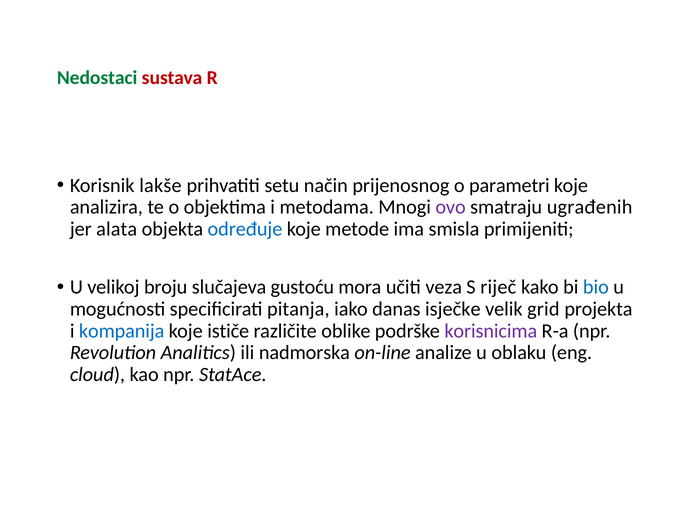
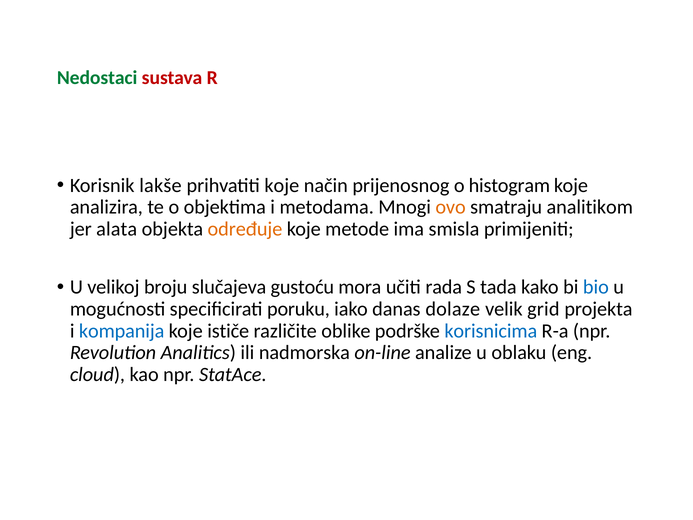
prihvatiti setu: setu -> koje (282, 185)
parametri: parametri -> histogram (509, 185)
ovo colour: purple -> orange (451, 207)
ugrađenih: ugrađenih -> analitikom (590, 207)
određuje colour: blue -> orange (245, 229)
veza: veza -> rada (444, 287)
riječ: riječ -> tada (498, 287)
pitanja: pitanja -> poruku (298, 309)
isječke: isječke -> dolaze (453, 309)
korisnicima colour: purple -> blue (491, 331)
